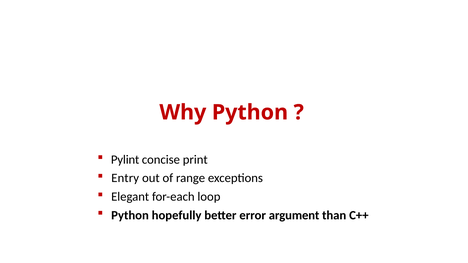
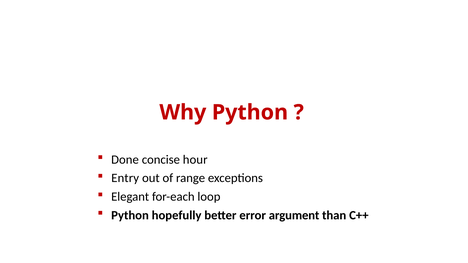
Pylint: Pylint -> Done (125, 160)
print: print -> hour (195, 160)
